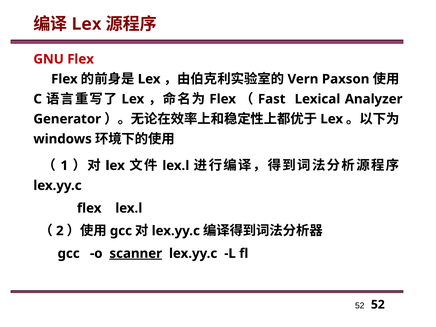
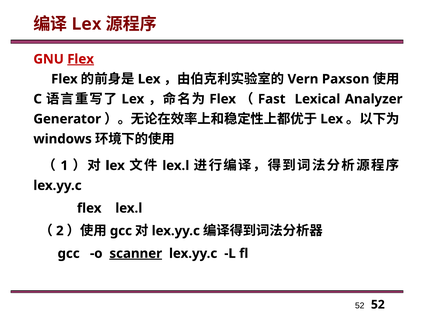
Flex underline: none -> present (81, 59)
